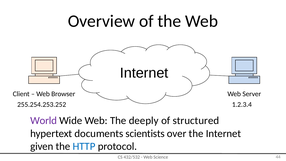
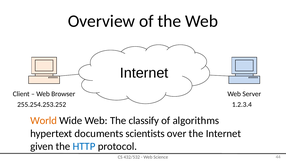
World colour: purple -> orange (44, 121)
deeply: deeply -> classify (144, 121)
structured: structured -> algorithms (196, 121)
